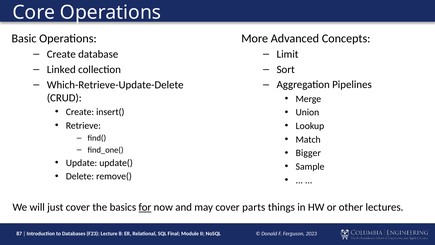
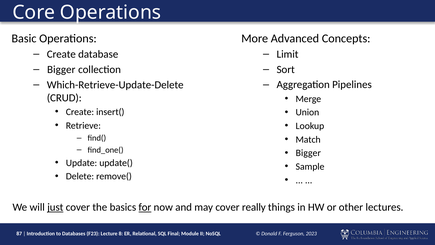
Linked: Linked -> Bigger (61, 69)
just underline: none -> present (55, 207)
parts: parts -> really (254, 207)
